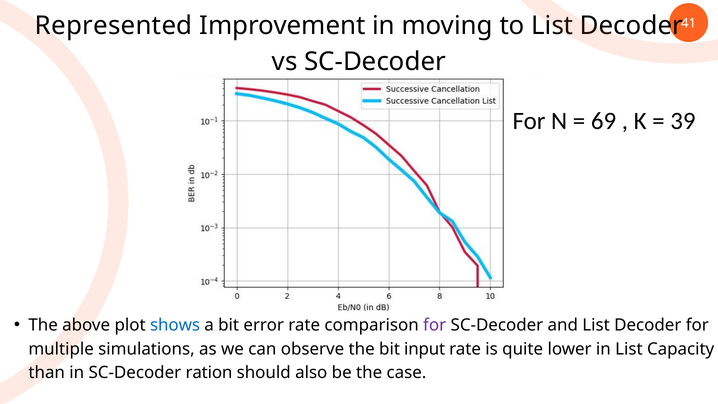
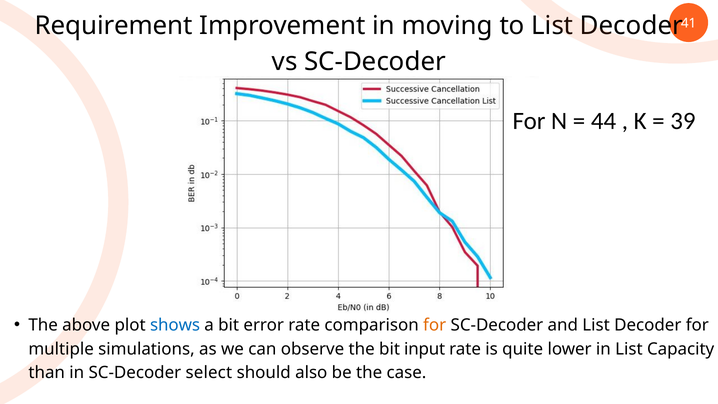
Represented: Represented -> Requirement (114, 26)
69: 69 -> 44 (604, 121)
for colour: purple -> orange (435, 325)
ration: ration -> select (209, 373)
